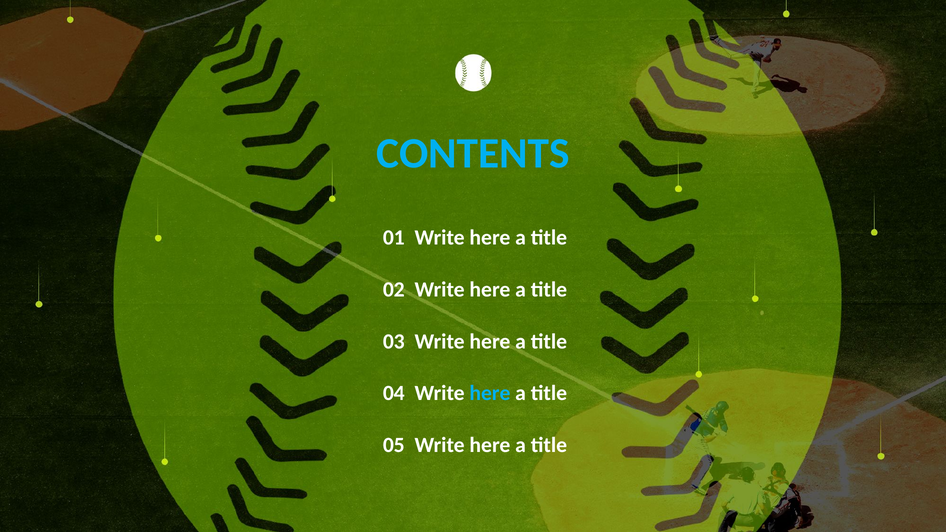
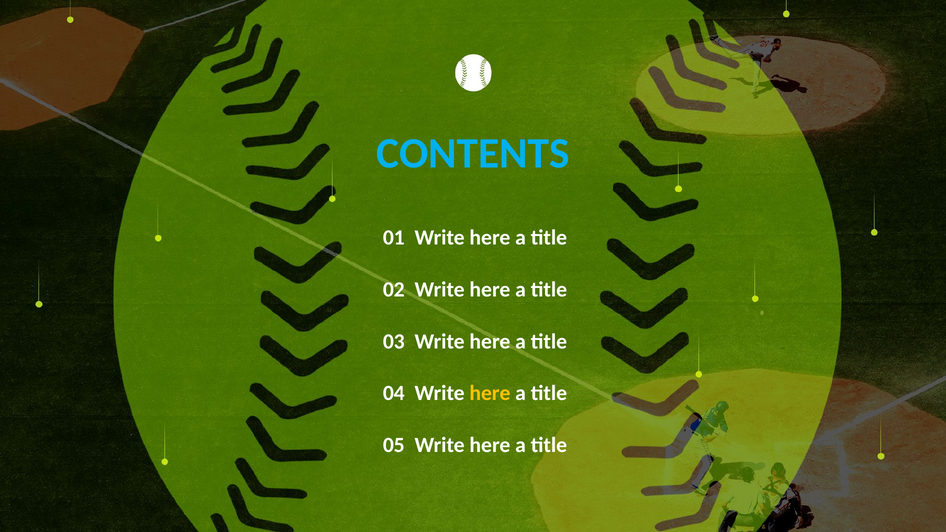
here colour: light blue -> yellow (490, 394)
